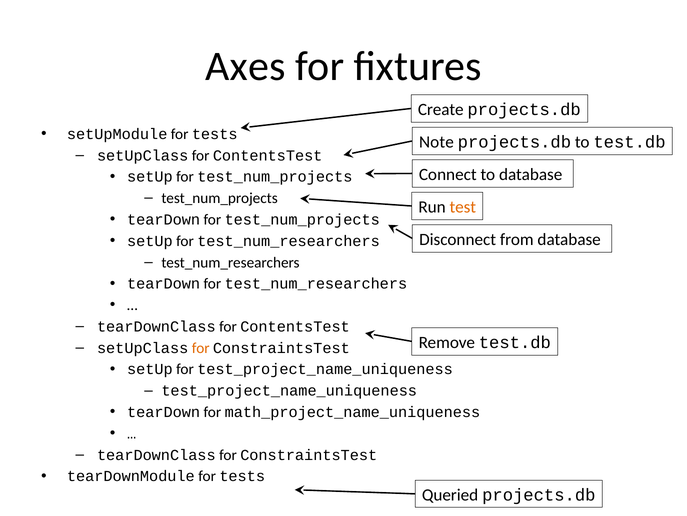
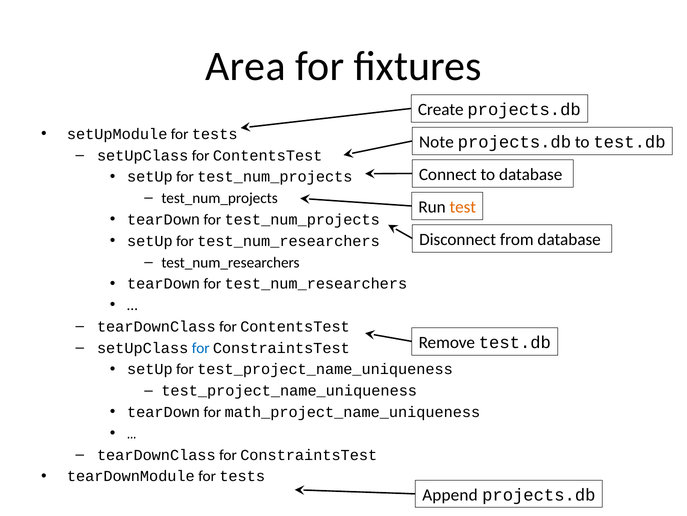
Axes: Axes -> Area (245, 67)
for colour: orange -> blue (201, 348)
Queried: Queried -> Append (450, 494)
